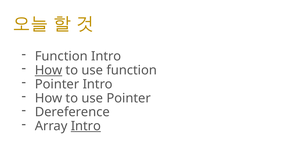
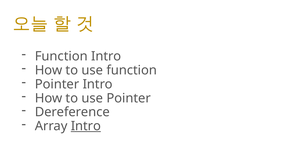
How underline: present -> none (49, 70)
